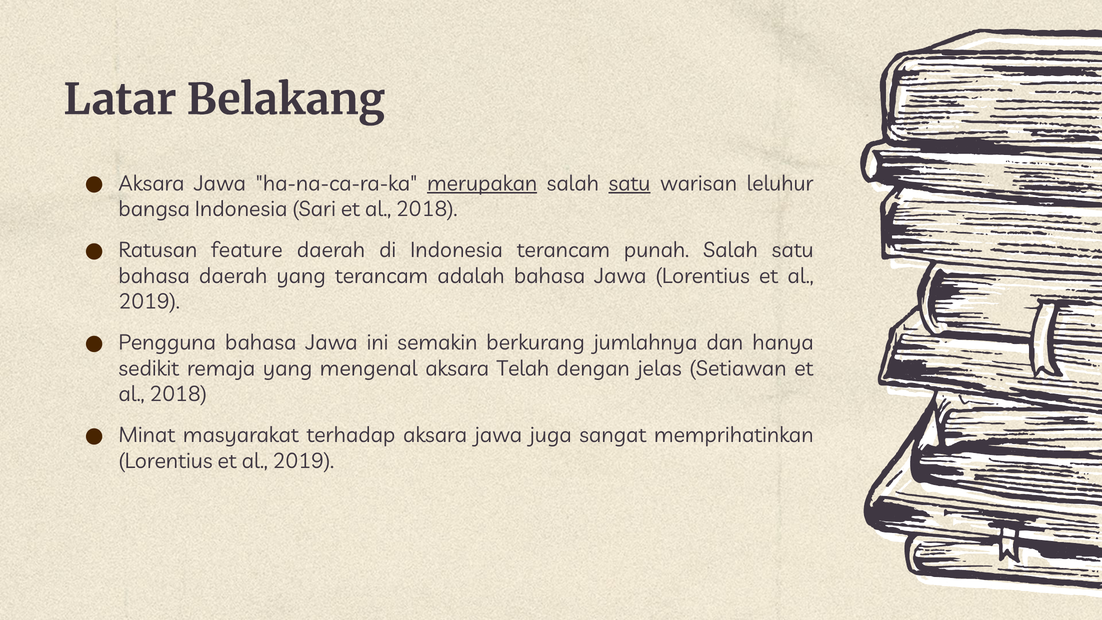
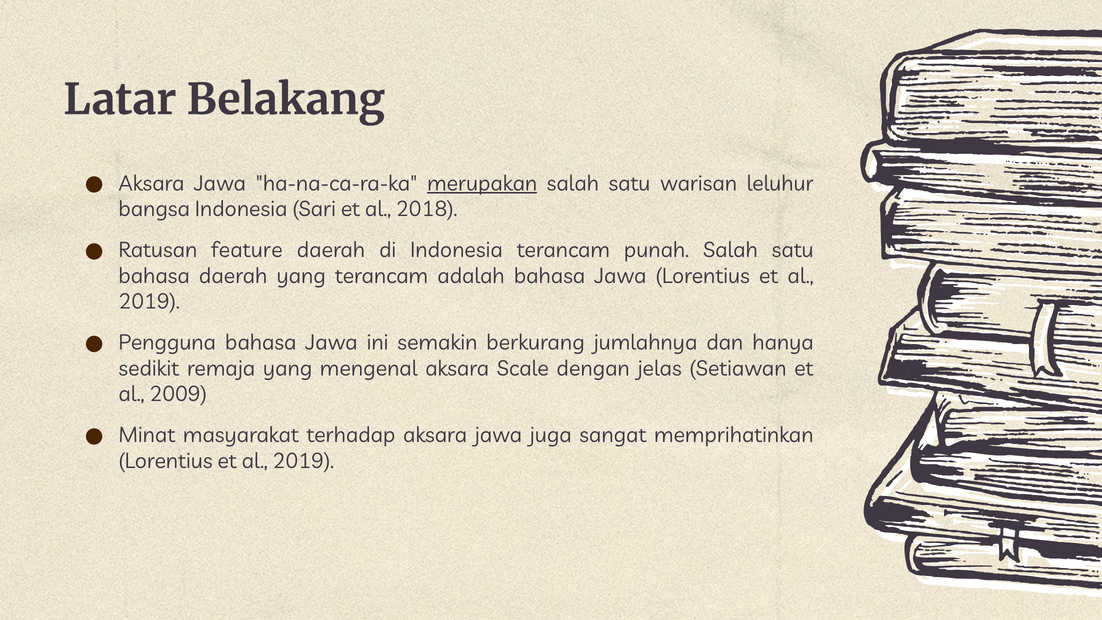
satu underline: present -> none (629, 184)
Telah: Telah -> Scale (523, 369)
2018: 2018 -> 2009 (178, 394)
